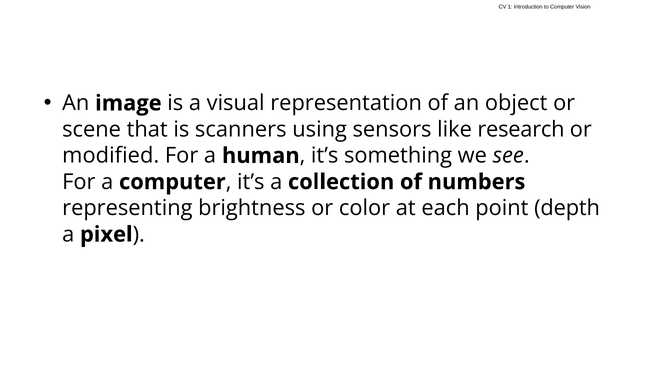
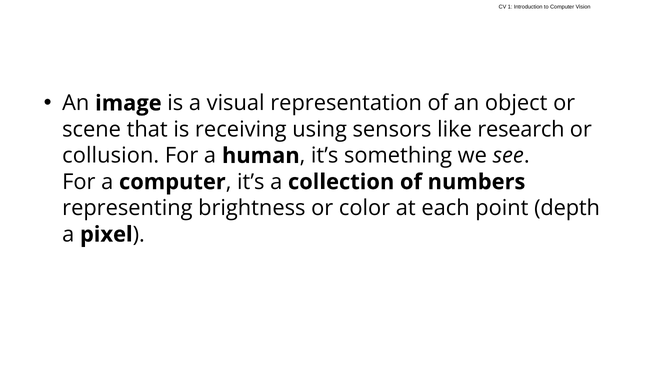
scanners: scanners -> receiving (241, 129)
modified: modified -> collusion (111, 155)
